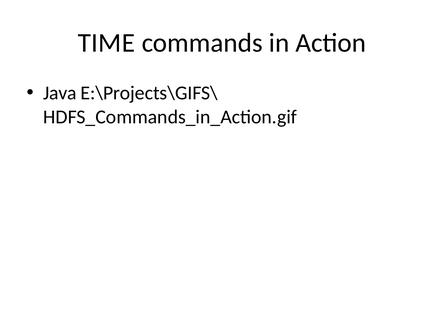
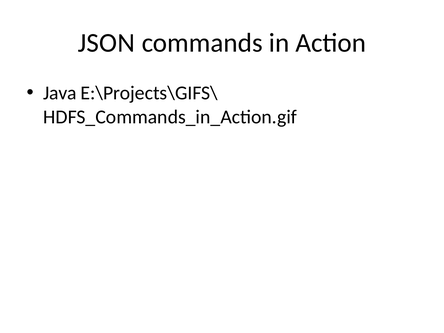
TIME: TIME -> JSON (106, 43)
